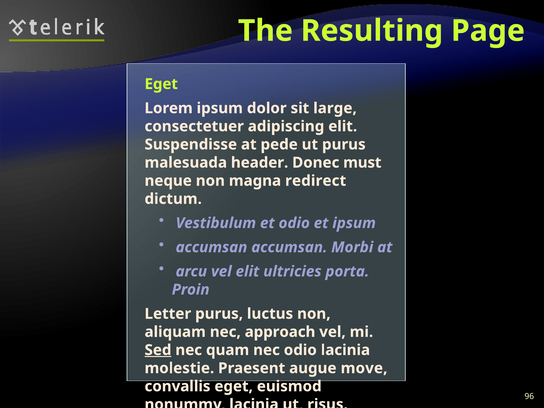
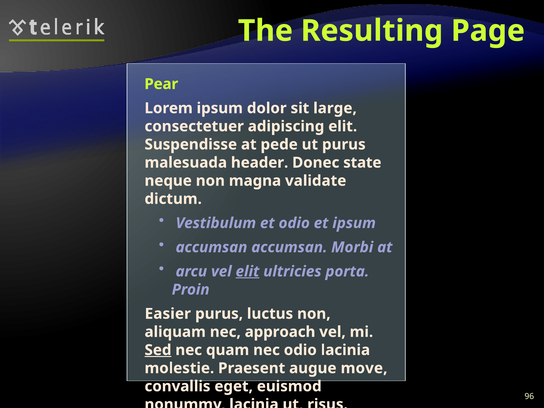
Eget: Eget -> Pear (161, 84)
must: must -> state (362, 163)
redirect: redirect -> validate (316, 181)
elit underline: none -> present (247, 271)
Letter: Letter -> Easier (168, 314)
